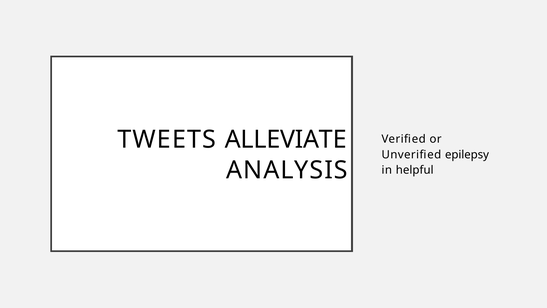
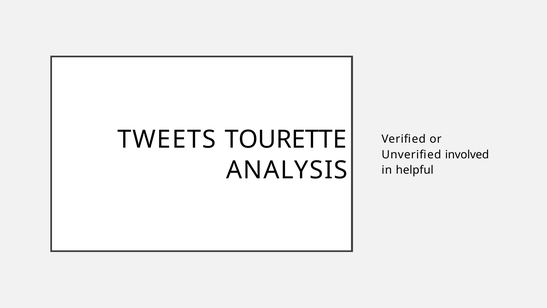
ALLEVIATE: ALLEVIATE -> TOURETTE (286, 139)
epilepsy: epilepsy -> involved (467, 154)
